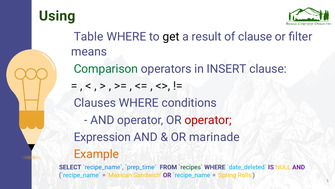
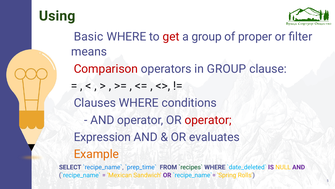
Table: Table -> Basic (89, 37)
get colour: black -> red (171, 37)
a result: result -> group (207, 37)
of clause: clause -> proper (255, 37)
Comparison colour: green -> red (106, 69)
in INSERT: INSERT -> GROUP (227, 69)
marinade: marinade -> evaluates (214, 137)
